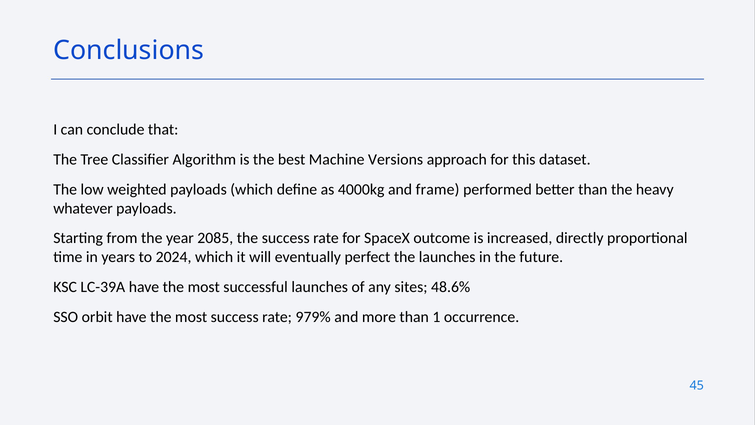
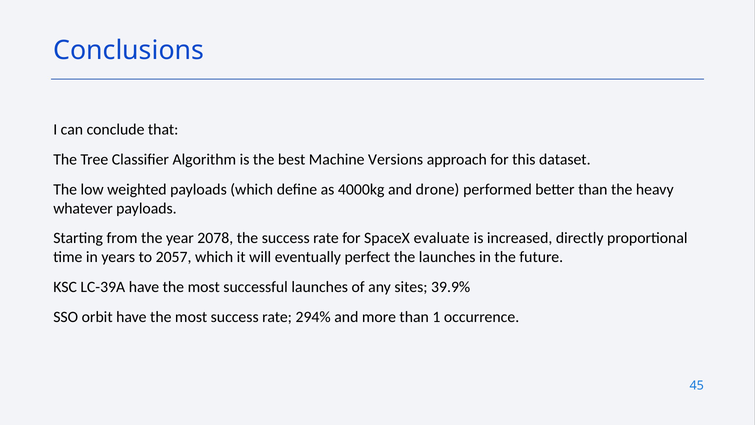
frame: frame -> drone (438, 189)
2085: 2085 -> 2078 (215, 238)
outcome: outcome -> evaluate (442, 238)
2024: 2024 -> 2057 (174, 257)
48.6%: 48.6% -> 39.9% (451, 287)
979%: 979% -> 294% (313, 317)
